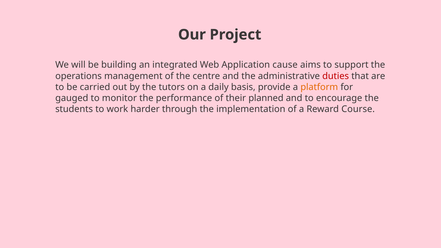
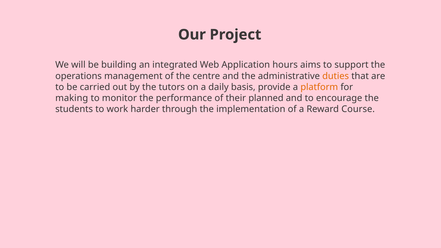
cause: cause -> hours (285, 65)
duties colour: red -> orange (336, 76)
gauged: gauged -> making (72, 98)
